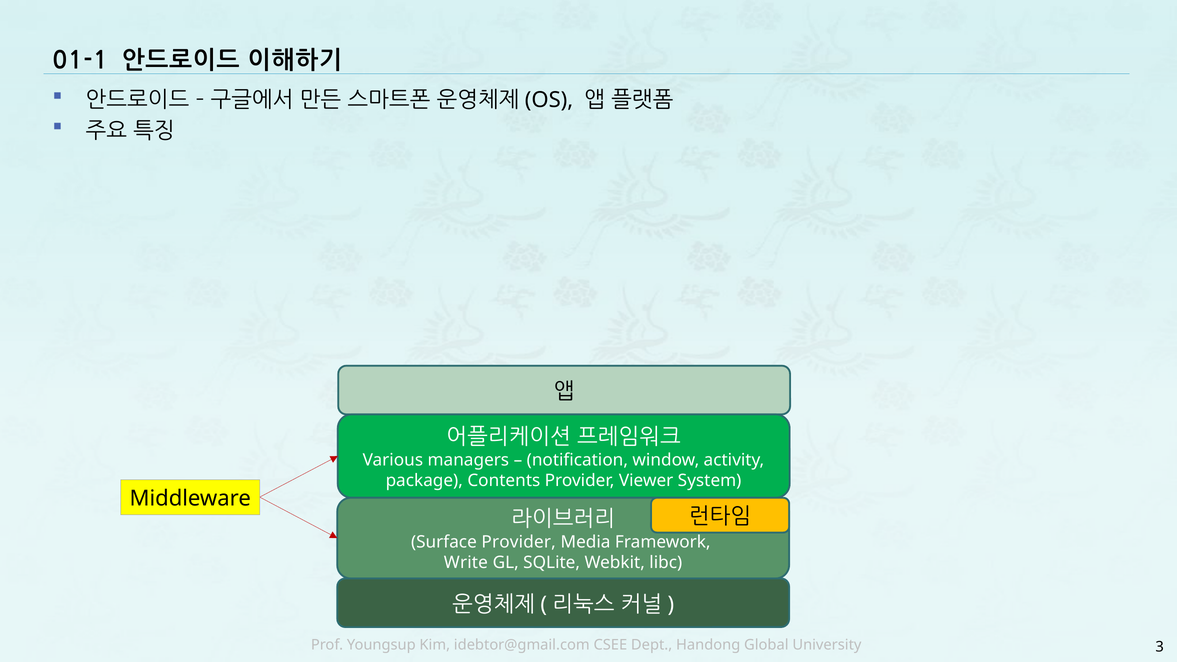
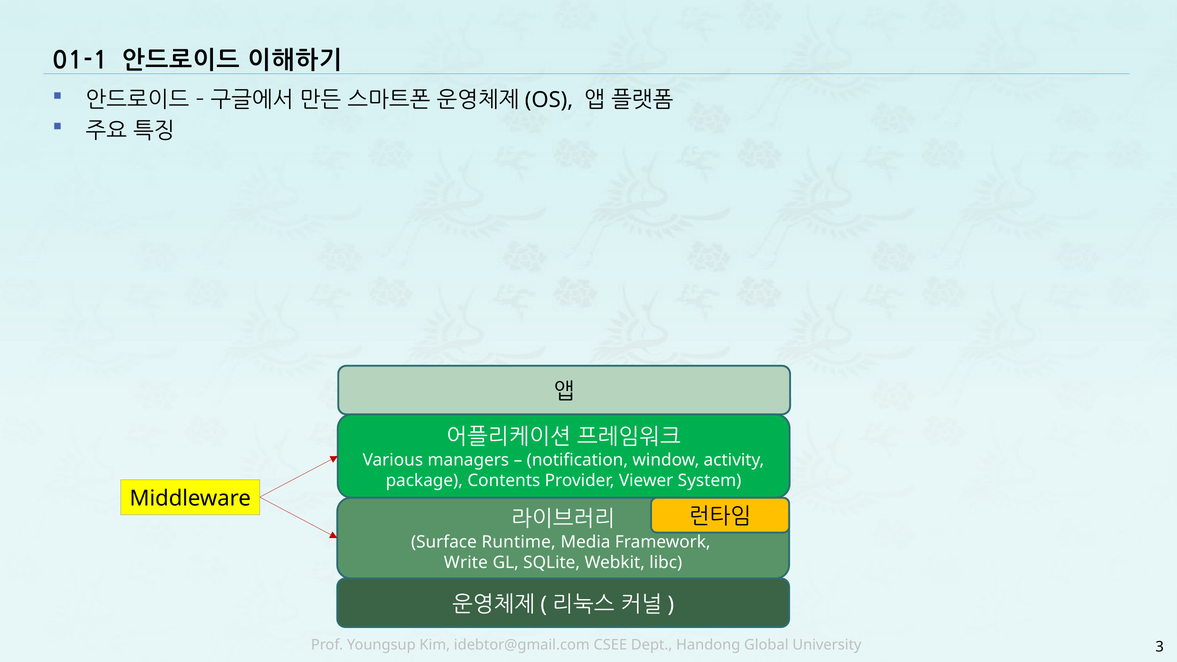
Surface Provider: Provider -> Runtime (519, 542)
